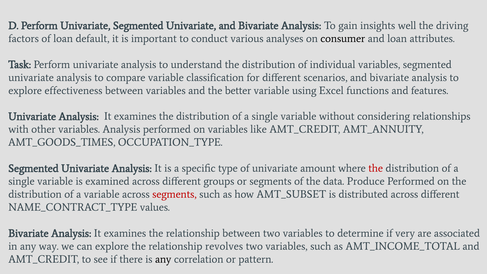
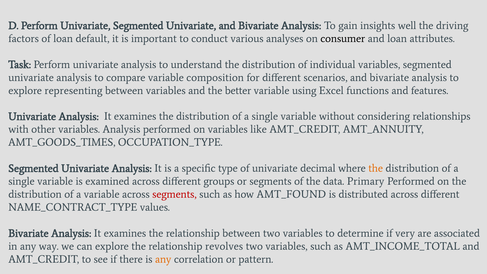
classification: classification -> composition (215, 77)
effectiveness: effectiveness -> representing (73, 90)
amount: amount -> decimal (318, 168)
the colour: red -> orange (376, 168)
Produce: Produce -> Primary (366, 181)
AMT_SUBSET: AMT_SUBSET -> AMT_FOUND (291, 194)
any colour: black -> orange (163, 259)
